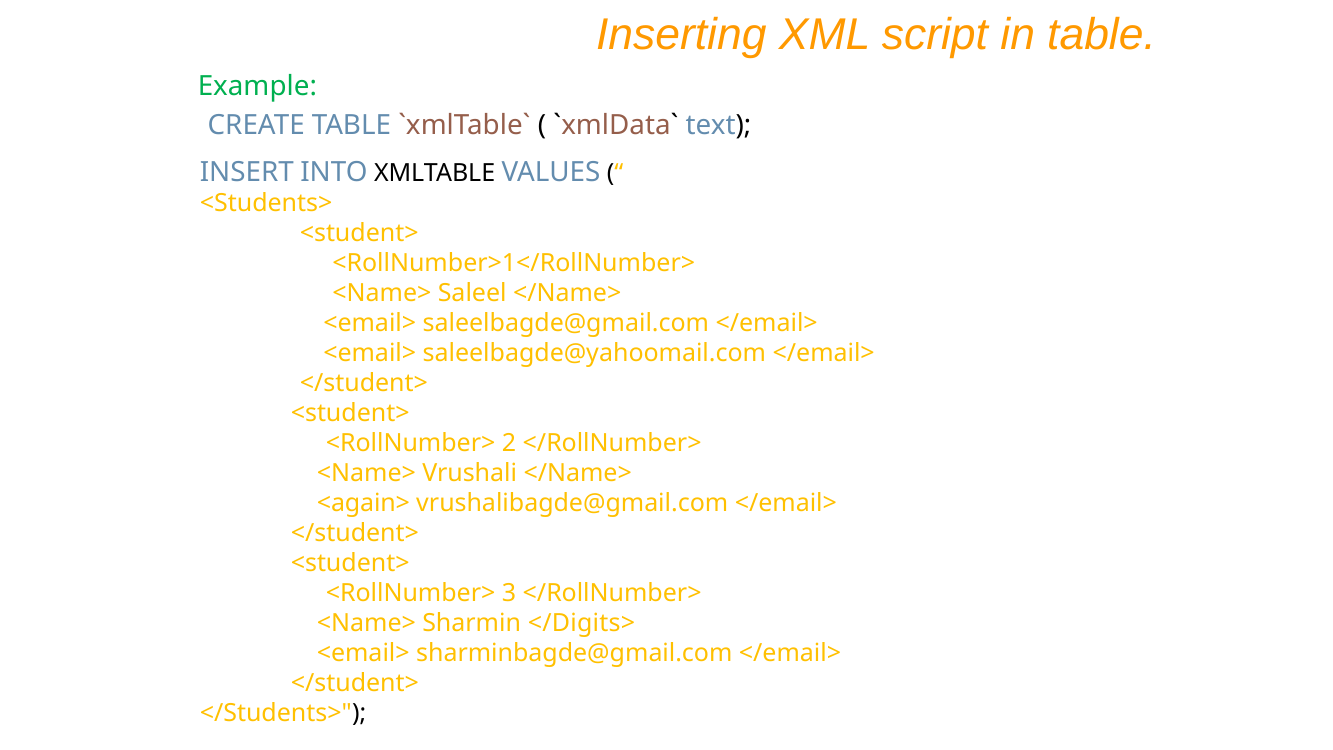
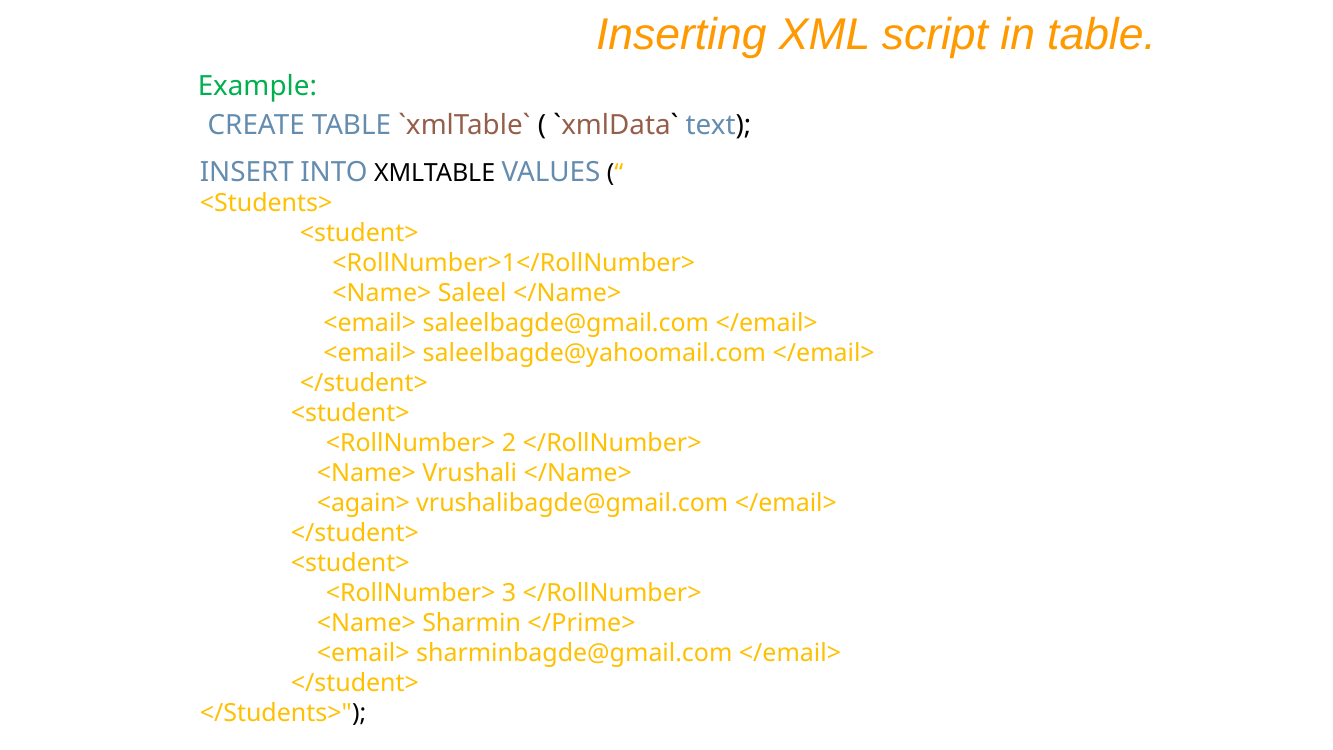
</Digits>: </Digits> -> </Prime> (582, 623)
